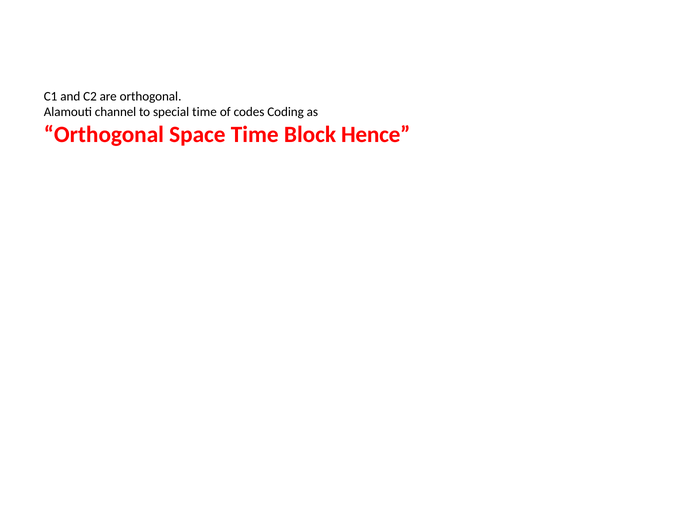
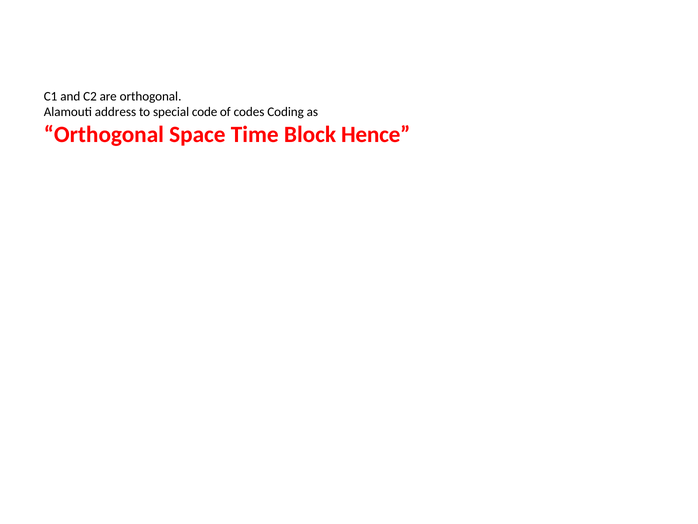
channel: channel -> address (115, 112)
special time: time -> code (205, 112)
